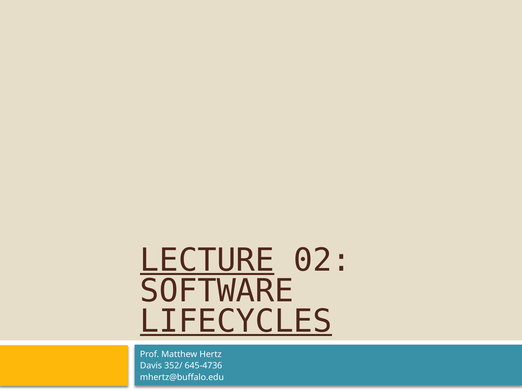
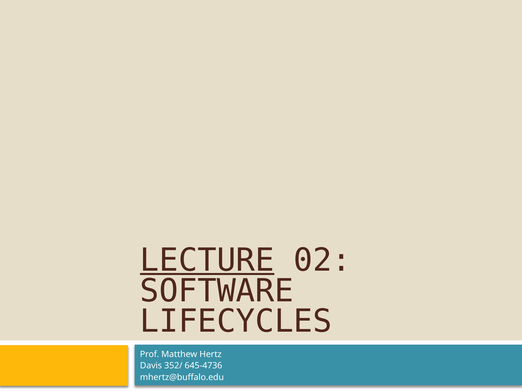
LIFECYCLES underline: present -> none (236, 322)
